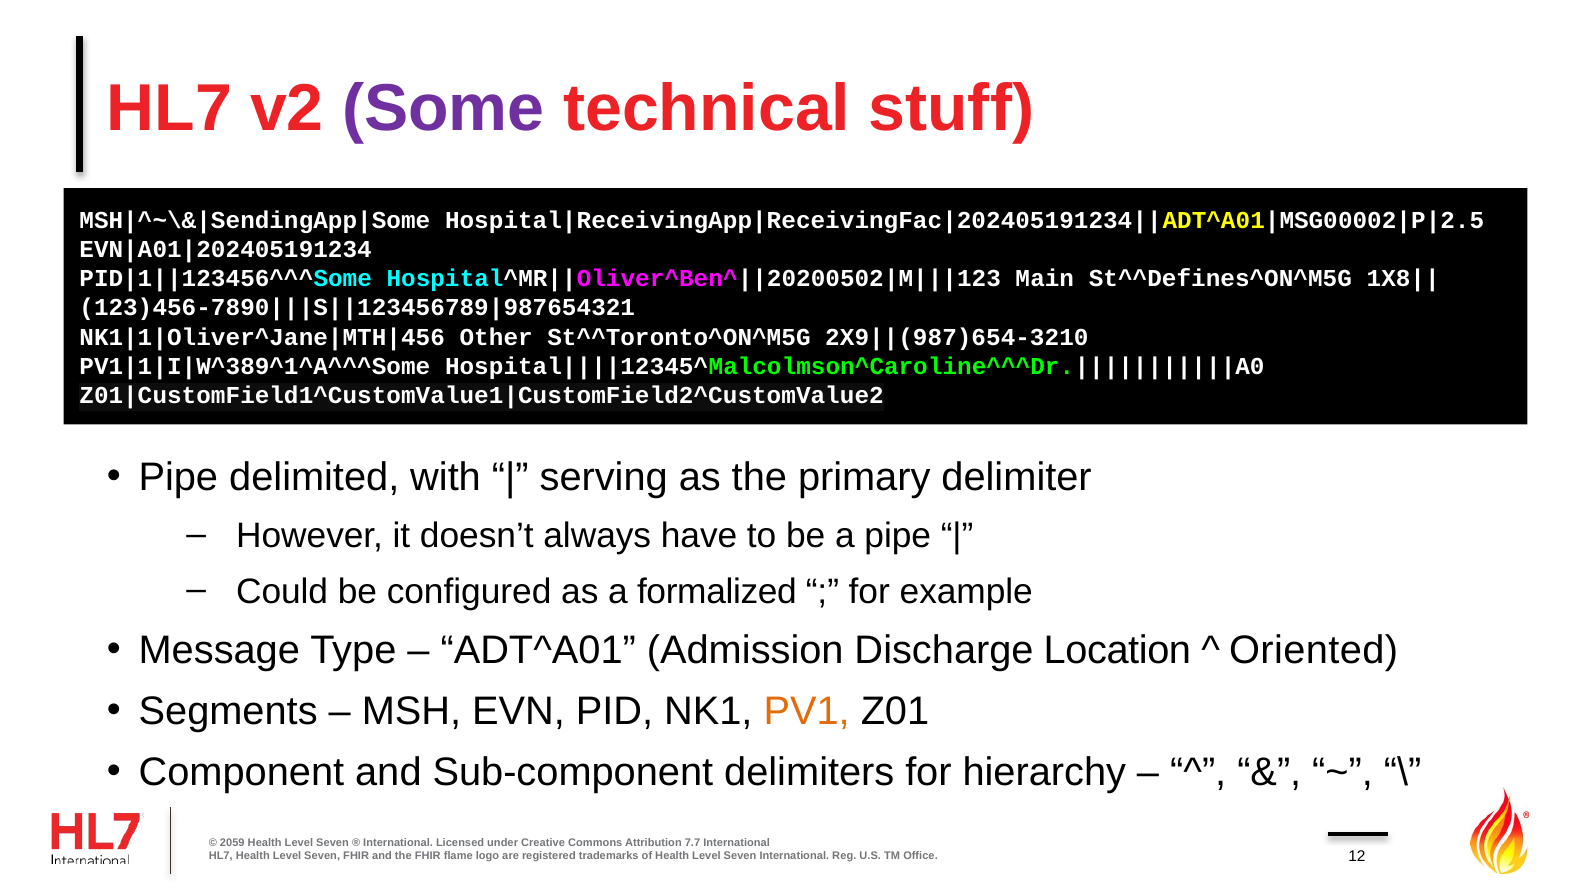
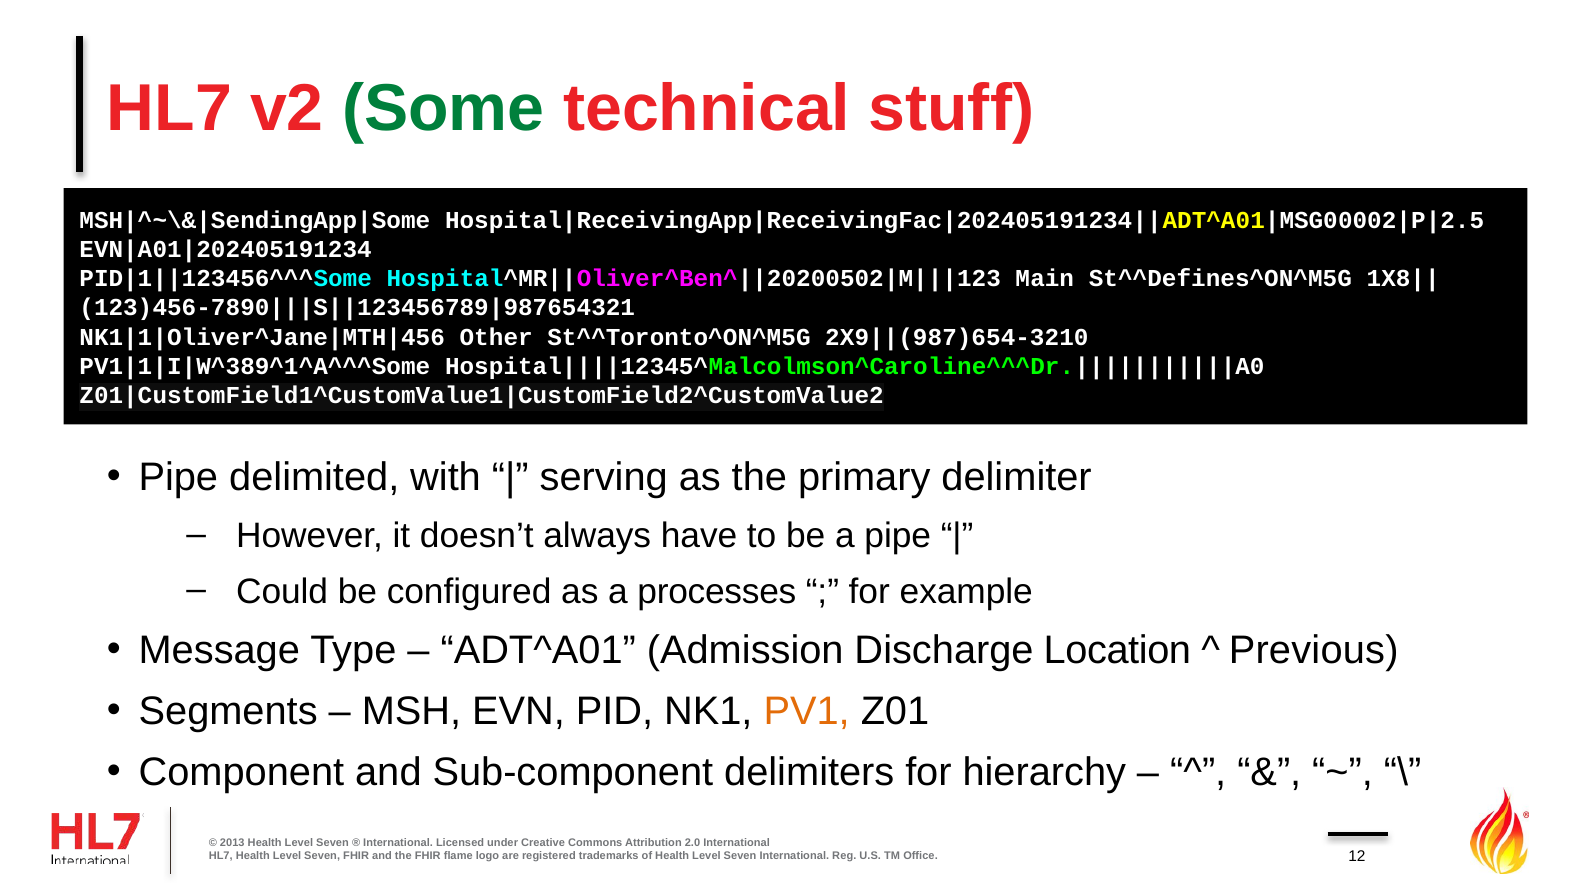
Some colour: purple -> green (444, 108)
formalized: formalized -> processes (717, 591)
Oriented: Oriented -> Previous (1314, 650)
2059: 2059 -> 2013 (232, 842)
7.7: 7.7 -> 2.0 (692, 842)
